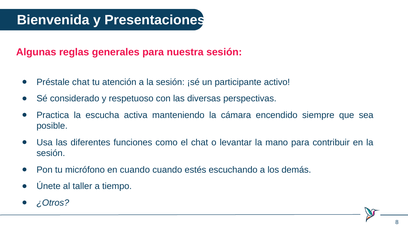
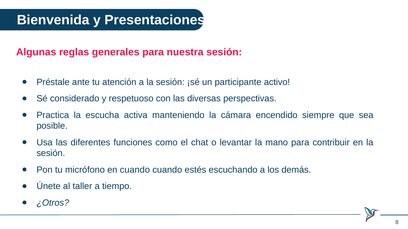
Préstale chat: chat -> ante (81, 82)
